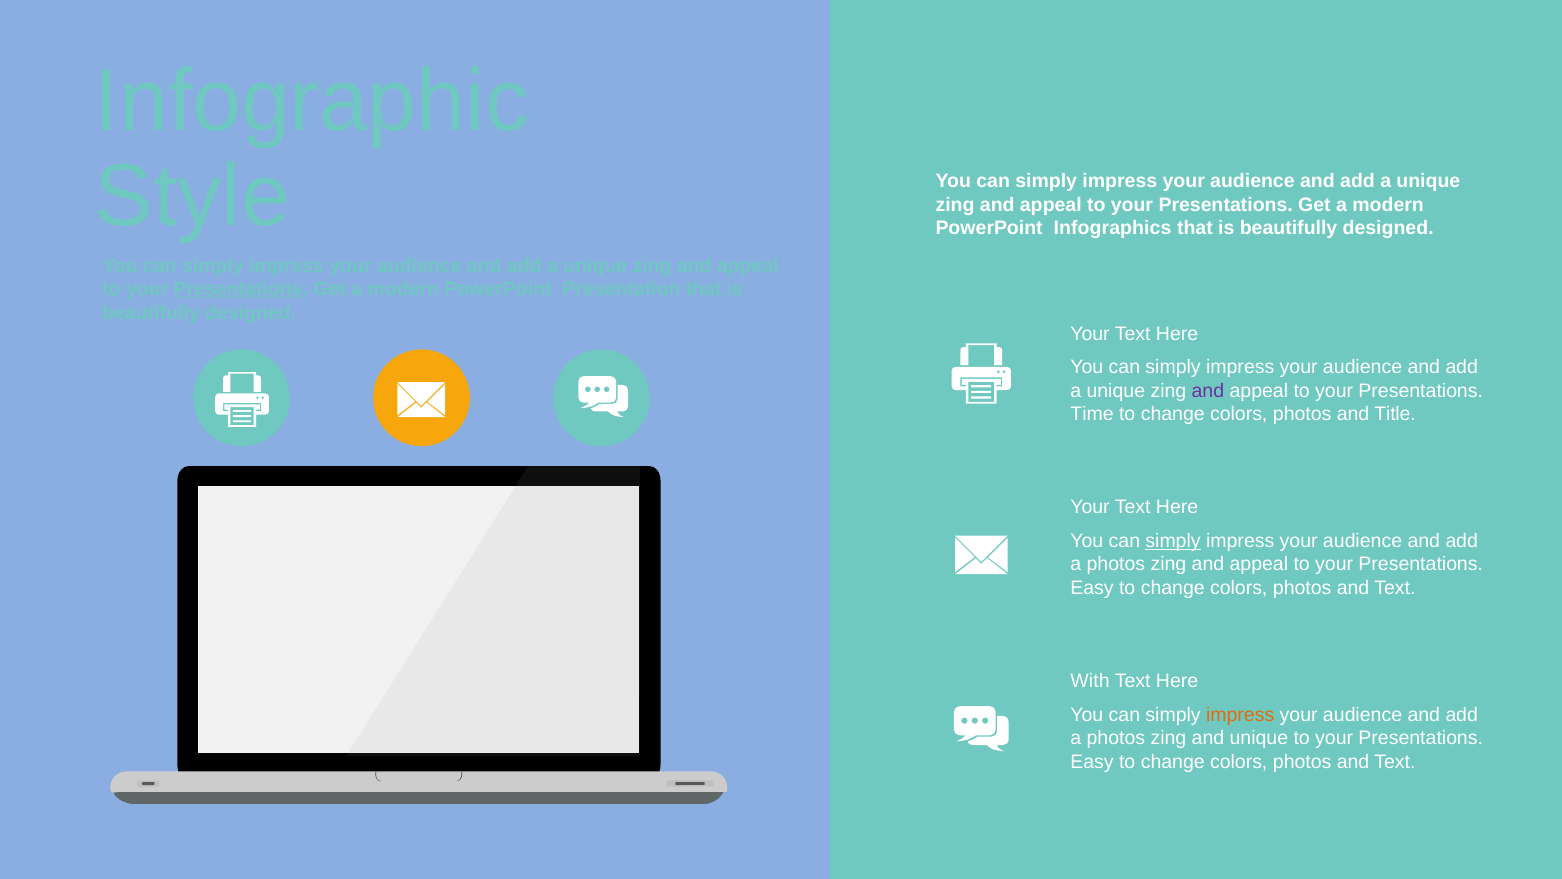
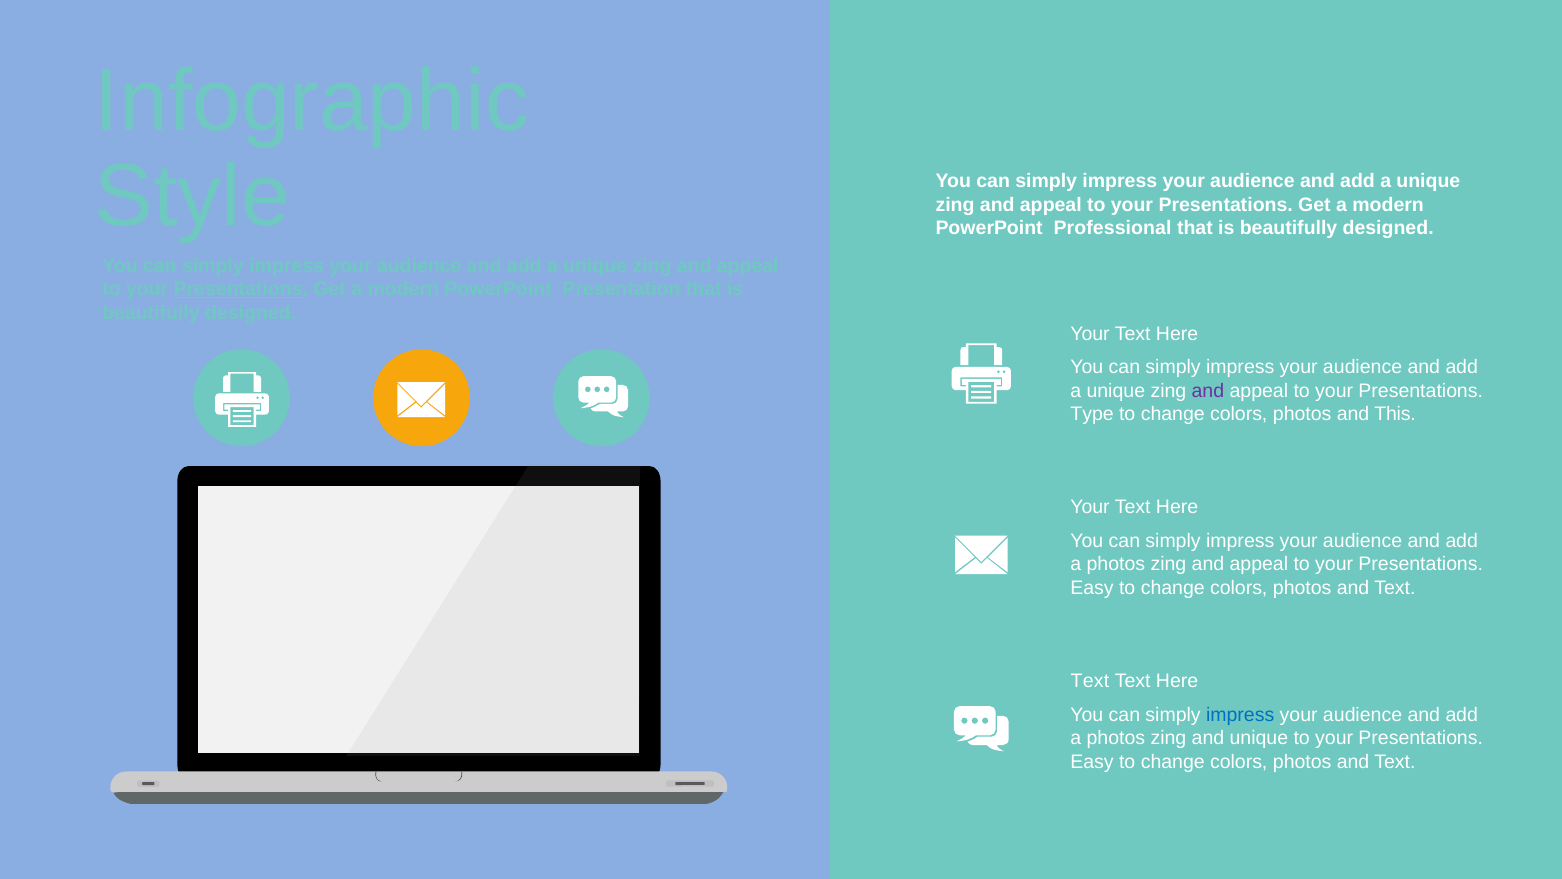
Infographics: Infographics -> Professional (1113, 228)
Time: Time -> Type (1092, 414)
Title: Title -> This (1395, 414)
simply underline: present -> none (1173, 541)
With: With -> Text (1090, 681)
impress colour: orange -> blue (1240, 714)
